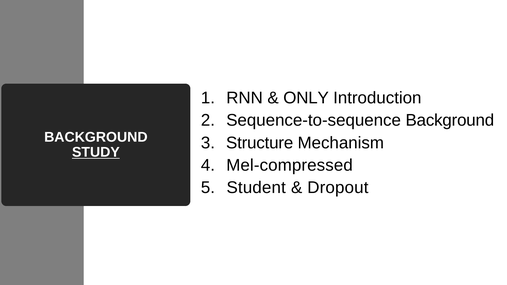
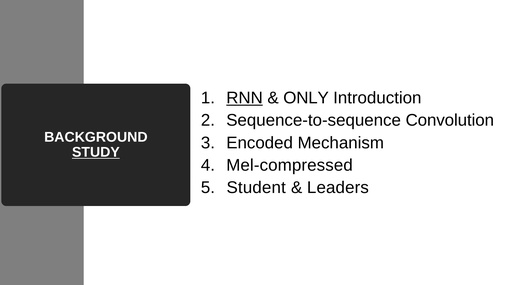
RNN underline: none -> present (245, 98)
Sequence-to-sequence Background: Background -> Convolution (450, 120)
Structure: Structure -> Encoded (260, 143)
Dropout: Dropout -> Leaders (338, 188)
